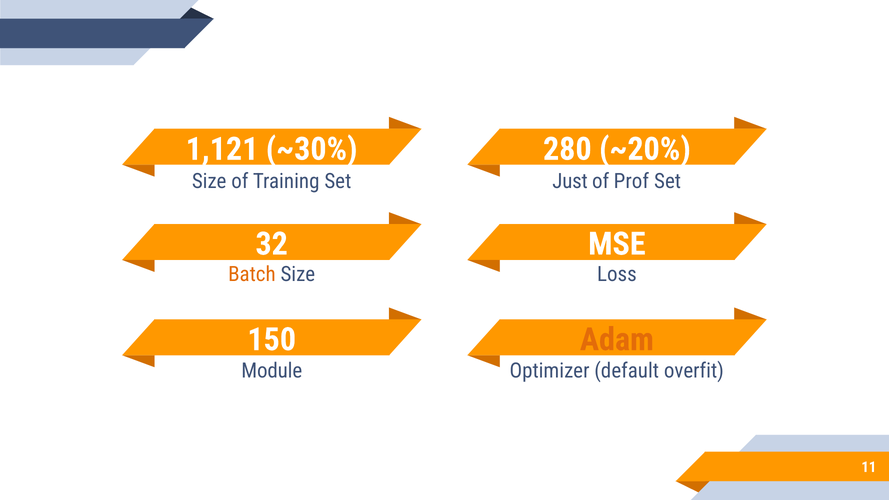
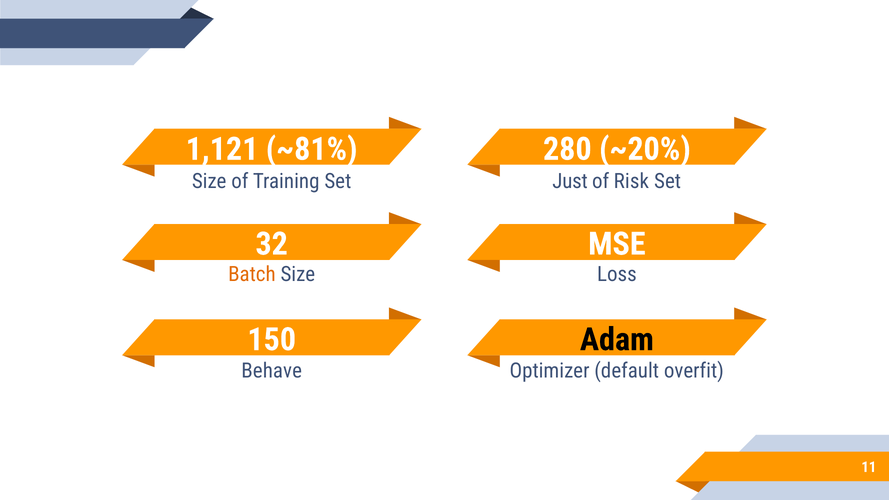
~30%: ~30% -> ~81% (312, 149)
Prof: Prof -> Risk (631, 181)
Adam colour: orange -> black (617, 340)
Module: Module -> Behave (272, 371)
